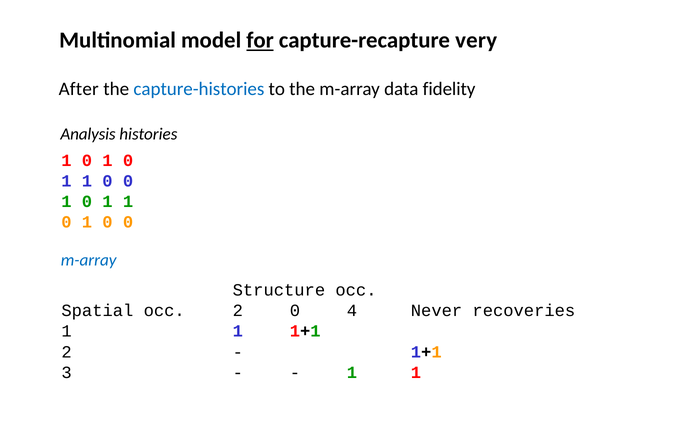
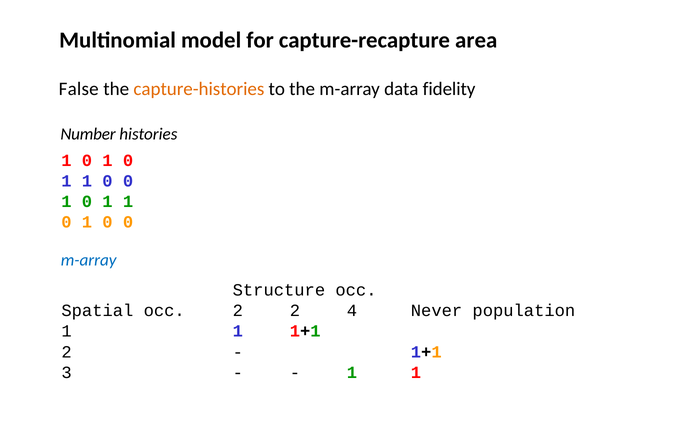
for underline: present -> none (260, 40)
very: very -> area (476, 40)
After: After -> False (79, 89)
capture-histories colour: blue -> orange (199, 89)
Analysis: Analysis -> Number (88, 134)
2 0: 0 -> 2 (295, 311)
recoveries: recoveries -> population (524, 311)
